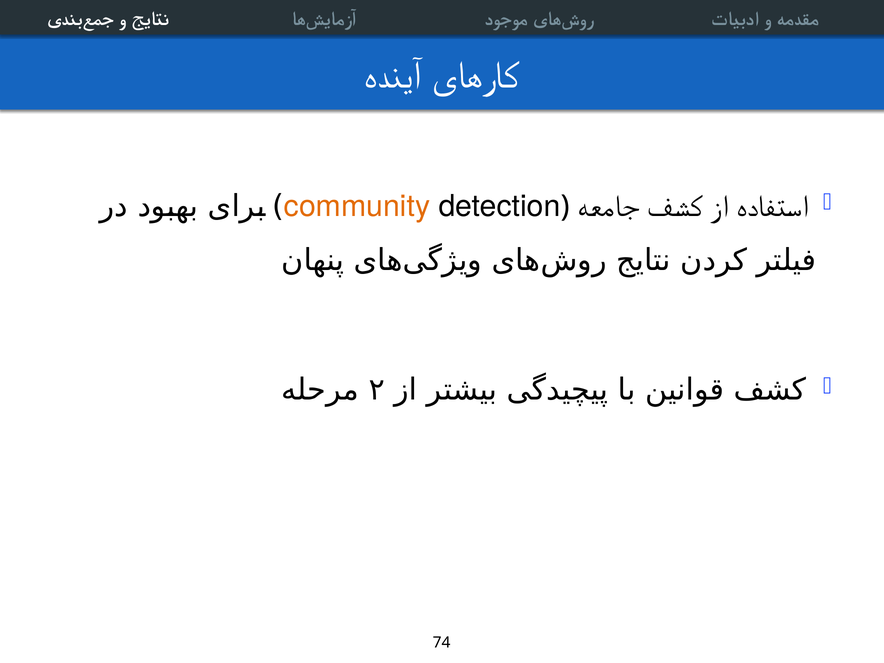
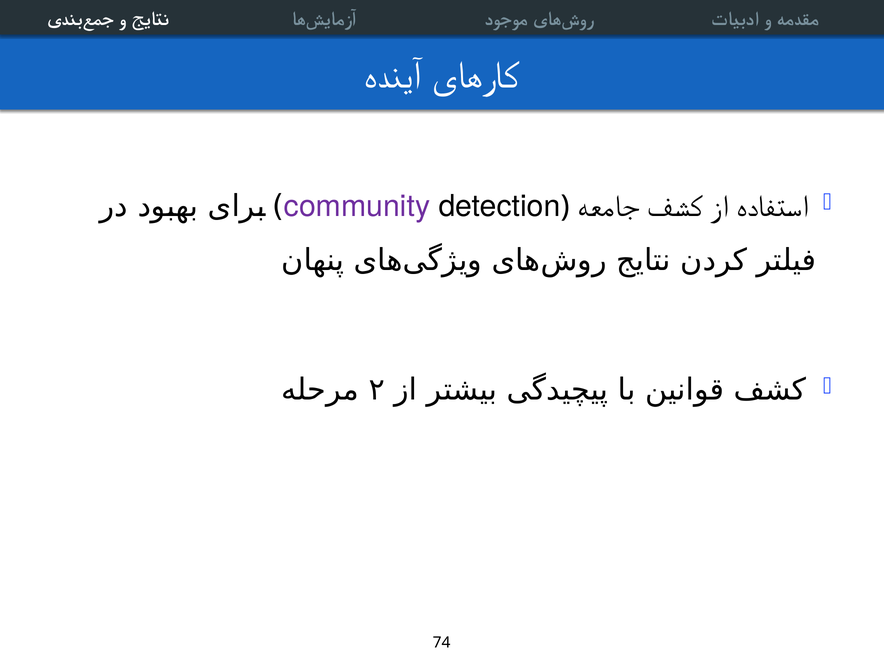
community colour: orange -> purple (357, 206)
